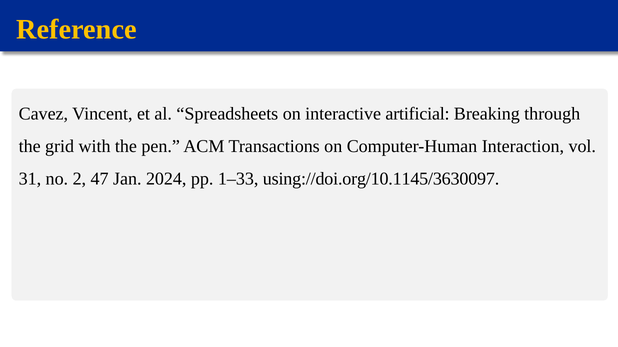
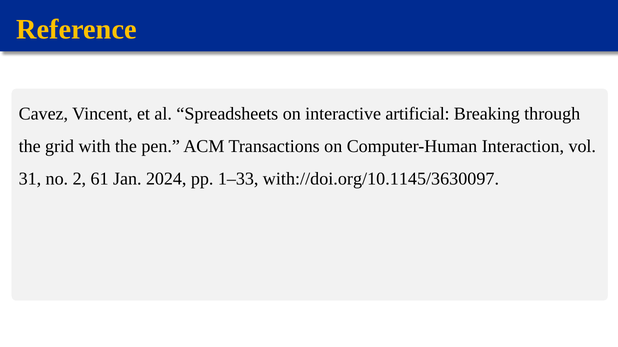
47: 47 -> 61 (100, 179)
using://doi.org/10.1145/3630097: using://doi.org/10.1145/3630097 -> with://doi.org/10.1145/3630097 (381, 179)
